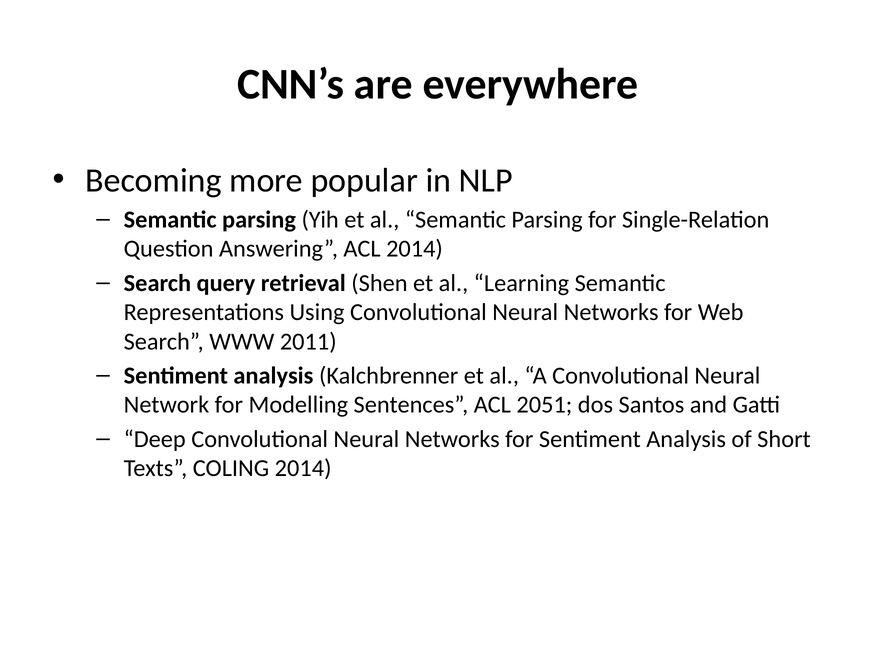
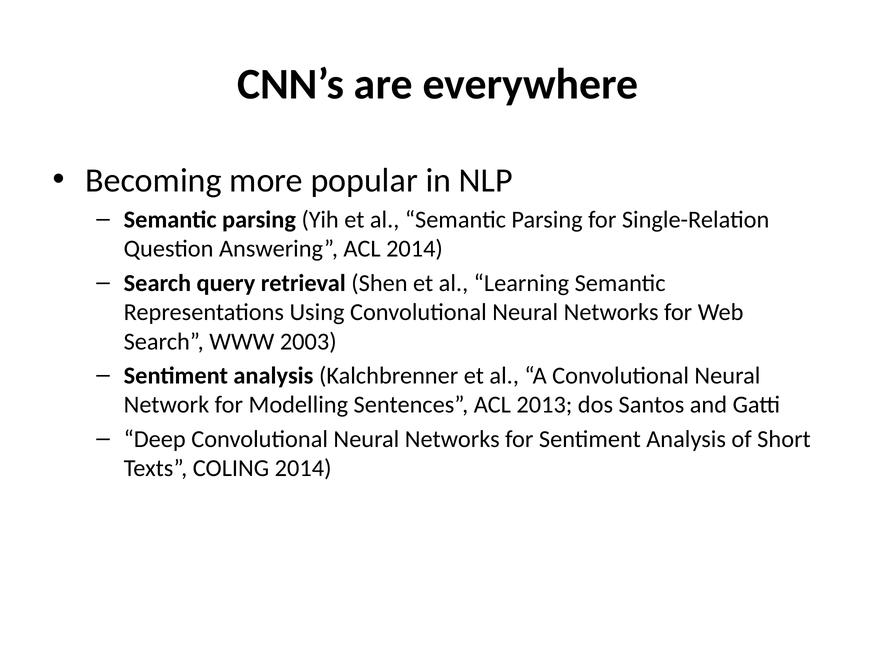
2011: 2011 -> 2003 (308, 342)
2051: 2051 -> 2013 (544, 405)
